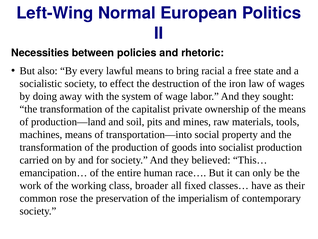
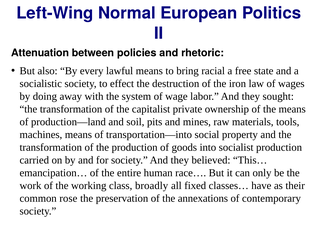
Necessities: Necessities -> Attenuation (40, 53)
broader: broader -> broadly (152, 185)
imperialism: imperialism -> annexations (203, 198)
